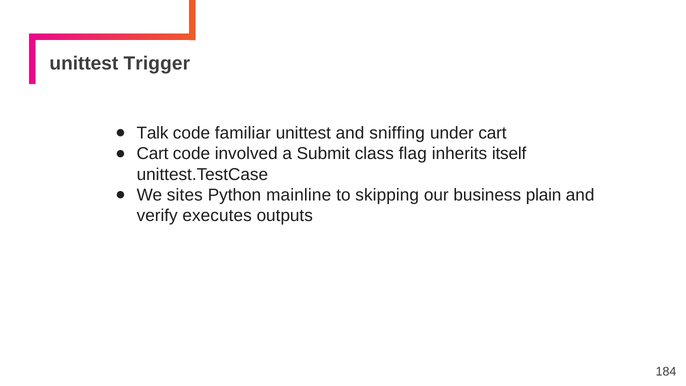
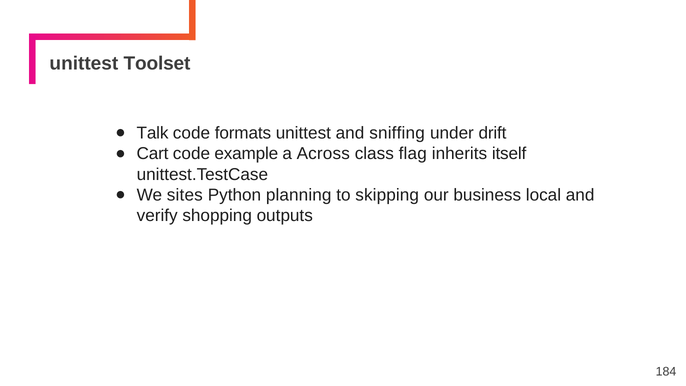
Trigger: Trigger -> Toolset (157, 63)
familiar: familiar -> formats (243, 133)
under cart: cart -> drift (492, 133)
involved: involved -> example (246, 154)
Submit: Submit -> Across (323, 154)
mainline: mainline -> planning (299, 195)
plain: plain -> local (543, 195)
executes: executes -> shopping (217, 215)
